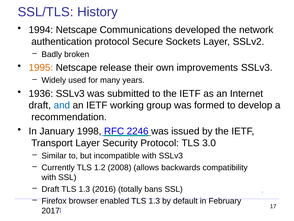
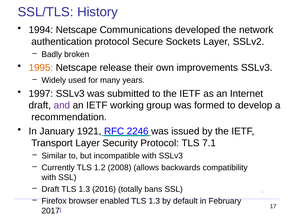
1936: 1936 -> 1997 (41, 93)
and colour: blue -> purple (62, 105)
1998: 1998 -> 1921 (89, 131)
3.0: 3.0 -> 7.1 (209, 143)
